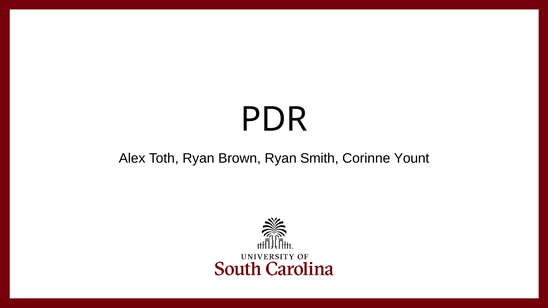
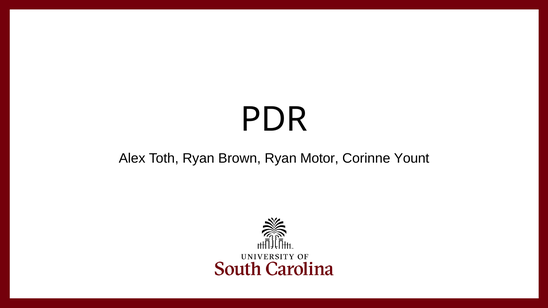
Smith: Smith -> Motor (319, 158)
